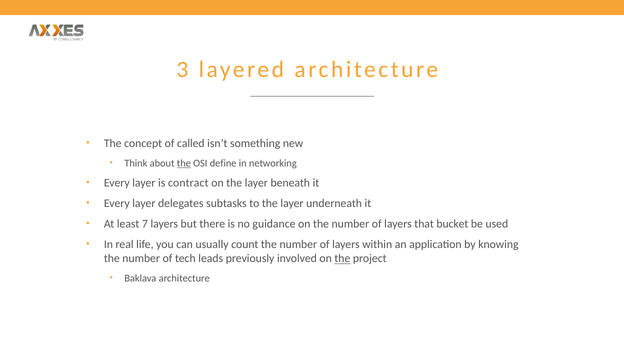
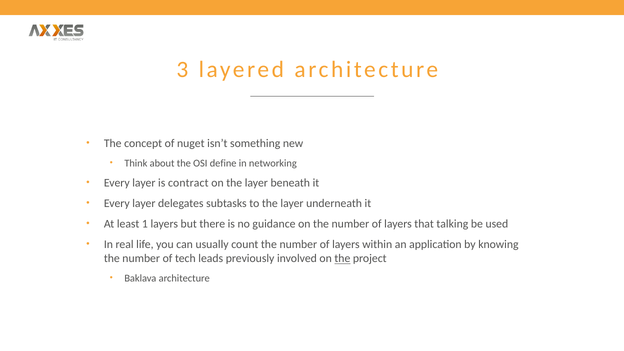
called: called -> nuget (191, 143)
the underline: present -> none (184, 163)
7: 7 -> 1 (145, 224)
bucket: bucket -> talking (452, 224)
